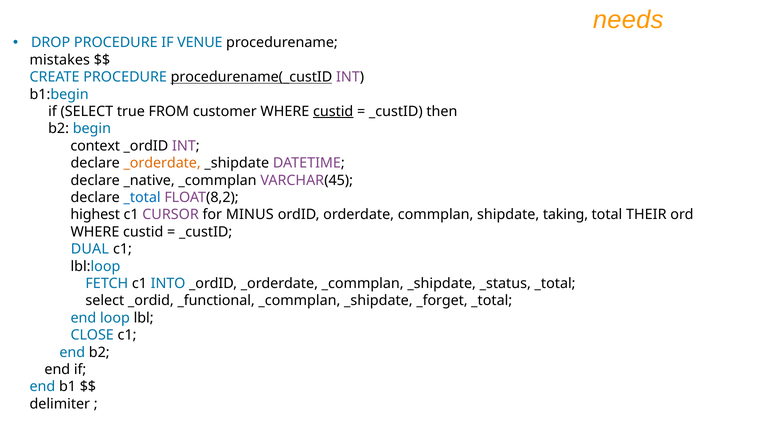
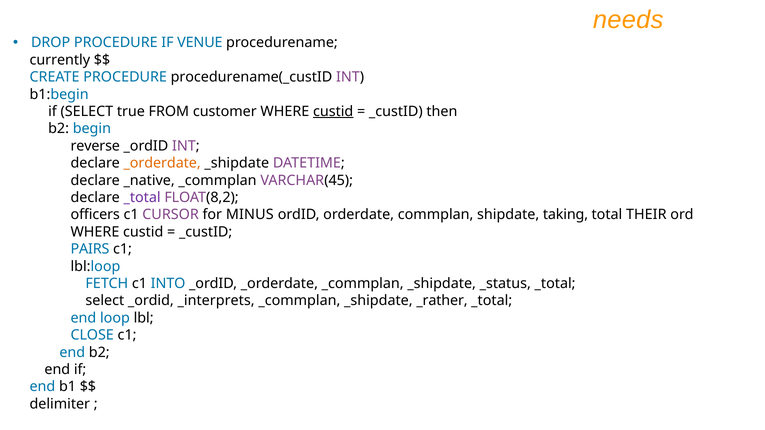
mistakes: mistakes -> currently (60, 60)
procedurename(_custID underline: present -> none (251, 77)
context: context -> reverse (95, 146)
_total colour: blue -> purple (142, 198)
highest: highest -> officers (95, 215)
DUAL: DUAL -> PAIRS (90, 249)
_functional: _functional -> _interprets (216, 301)
_forget: _forget -> _rather (442, 301)
